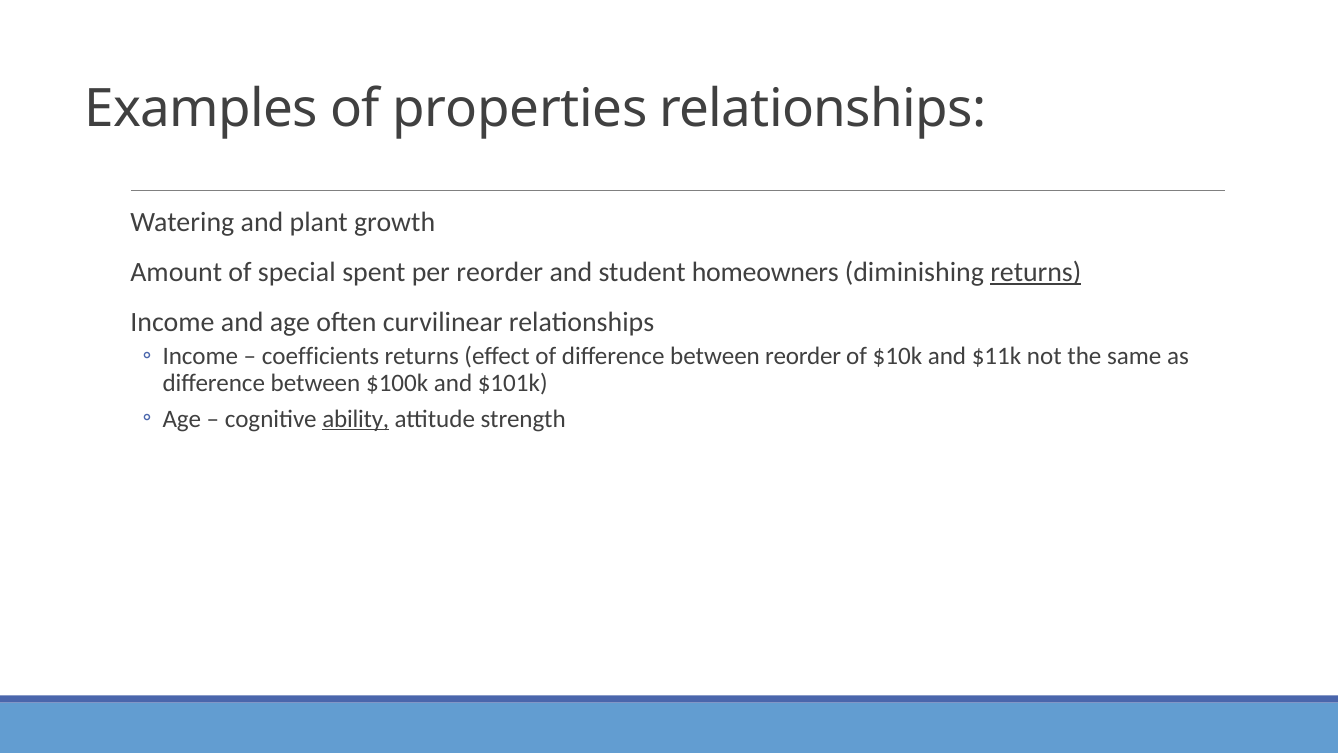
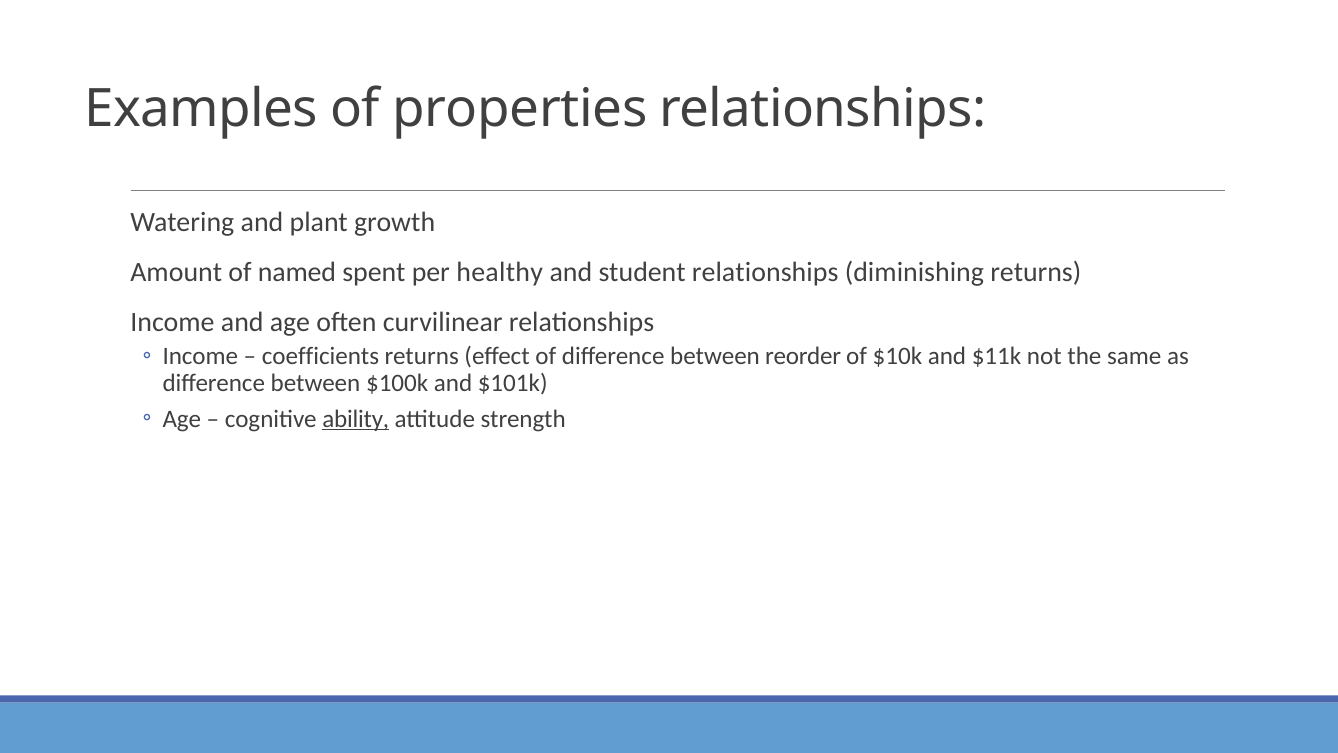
special: special -> named (297, 272)
per reorder: reorder -> healthy (500, 272)
student homeowners: homeowners -> relationships (765, 272)
returns underline: present -> none (1036, 272)
